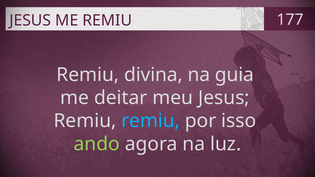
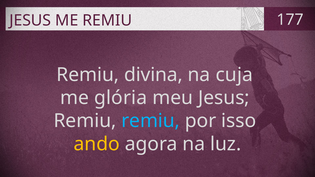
guia: guia -> cuja (234, 75)
deitar: deitar -> glória (121, 98)
ando colour: light green -> yellow (97, 144)
